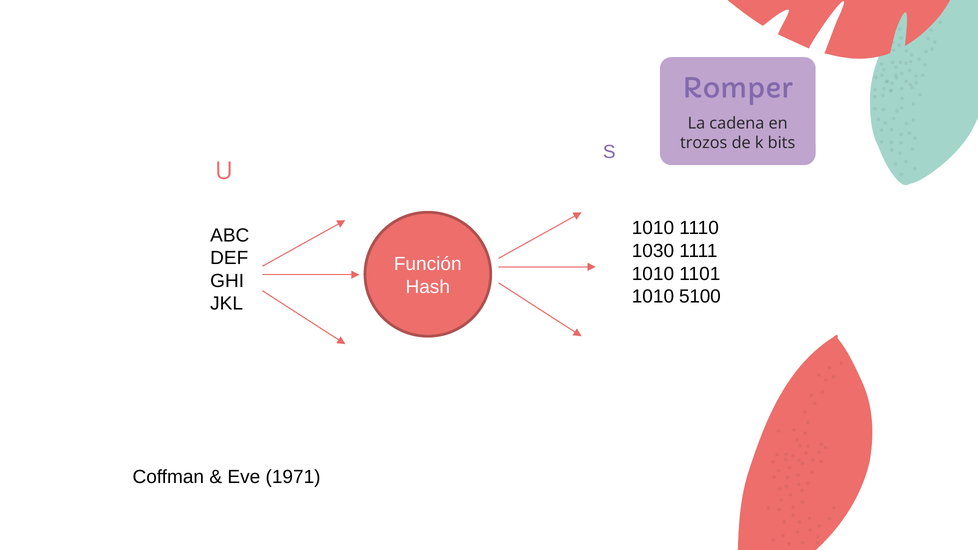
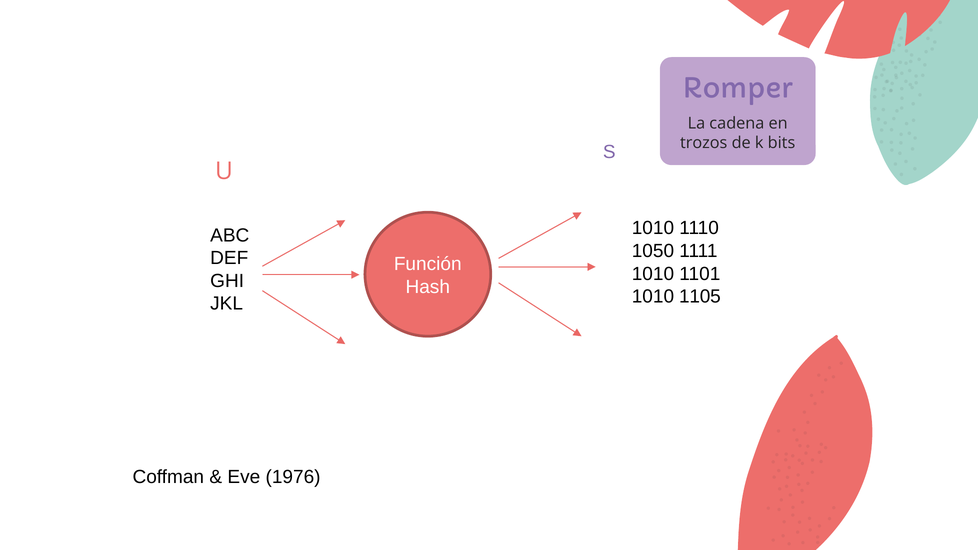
1030: 1030 -> 1050 (653, 251)
5100: 5100 -> 1105 (700, 297)
1971: 1971 -> 1976 (293, 477)
